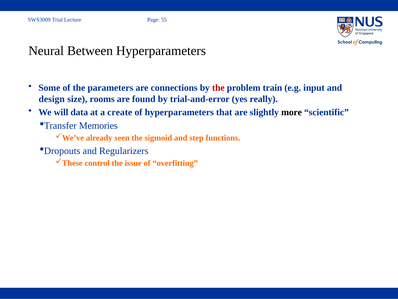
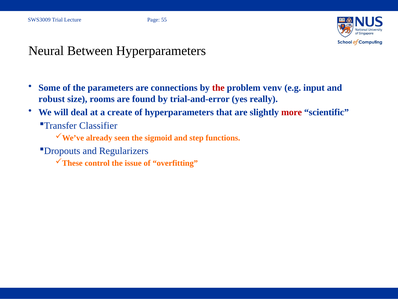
train: train -> venv (272, 88)
design: design -> robust (52, 99)
data: data -> deal (79, 112)
more colour: black -> red (292, 112)
Memories: Memories -> Classifier (98, 125)
